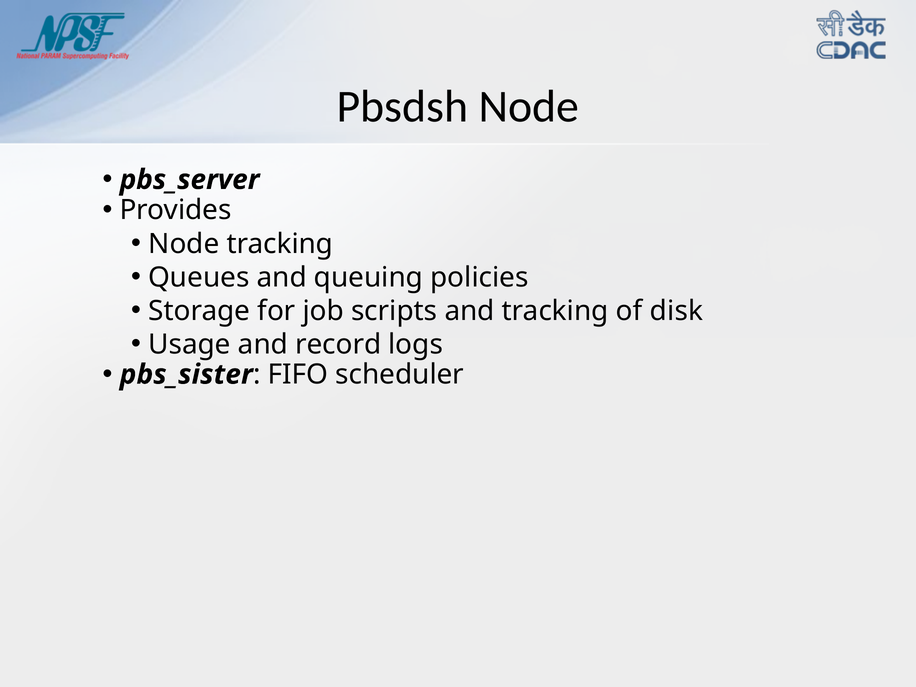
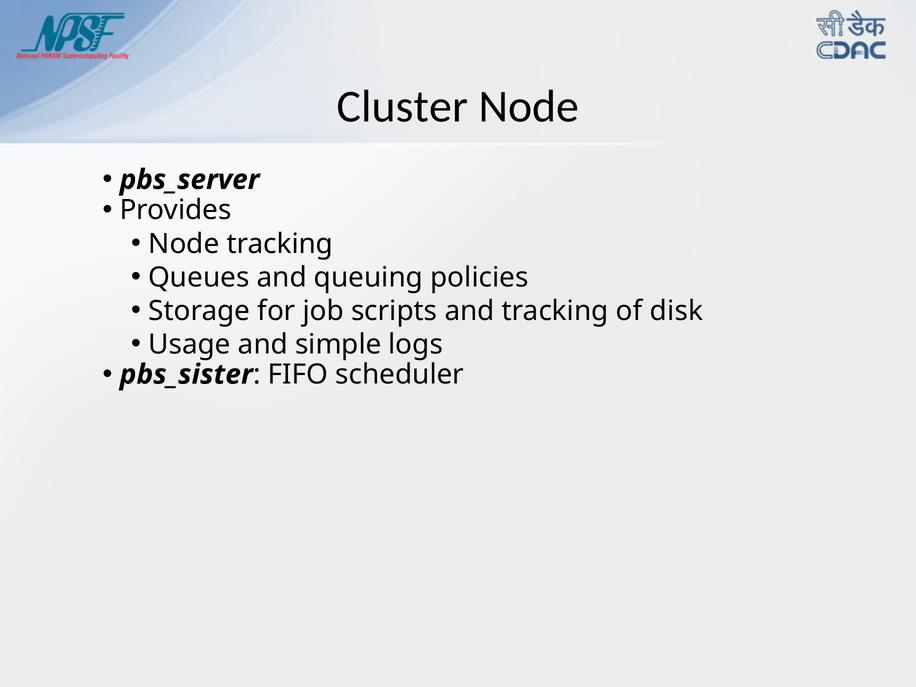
Pbsdsh: Pbsdsh -> Cluster (402, 107)
record: record -> simple (338, 345)
